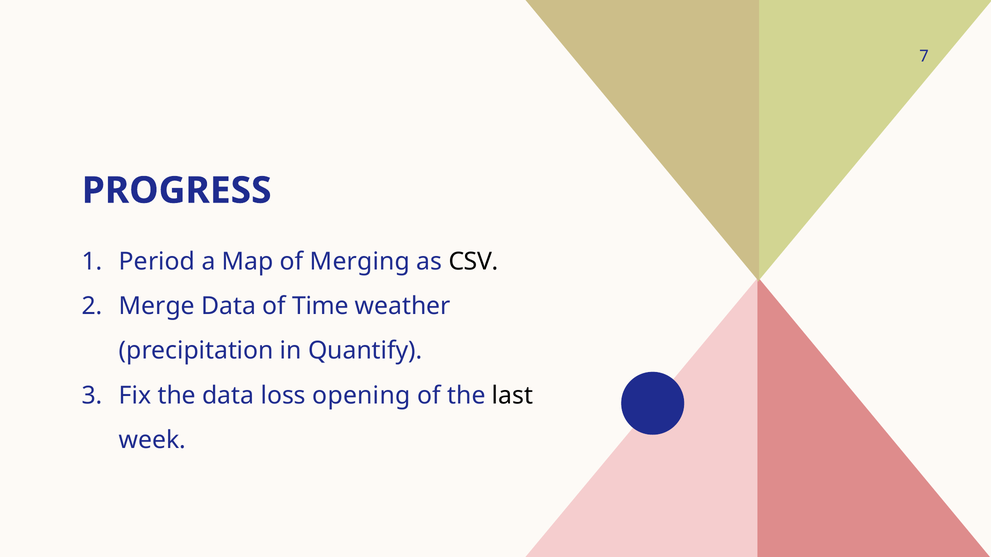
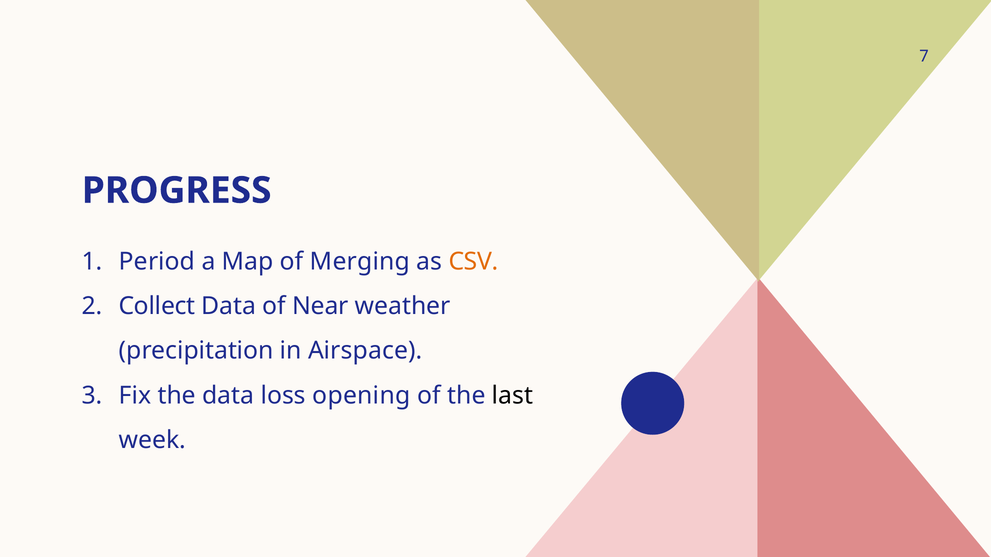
CSV colour: black -> orange (474, 262)
Merge: Merge -> Collect (157, 306)
Time: Time -> Near (320, 306)
Quantify: Quantify -> Airspace (365, 351)
